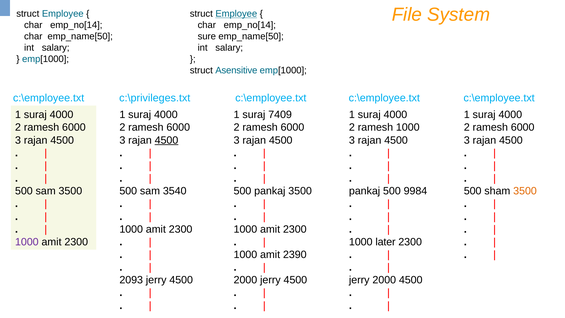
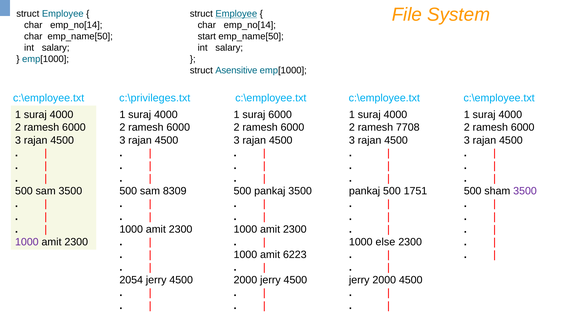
sure: sure -> start (207, 36)
suraj 7409: 7409 -> 6000 (280, 115)
ramesh 1000: 1000 -> 7708 (408, 127)
4500 underline: present -> none (166, 140)
3540: 3540 -> 8309 (175, 191)
9984: 9984 -> 1751 (415, 191)
3500 colour: orange -> purple (525, 191)
later: later -> else (385, 242)
2390: 2390 -> 6223 (295, 255)
2093: 2093 -> 2054 (131, 280)
